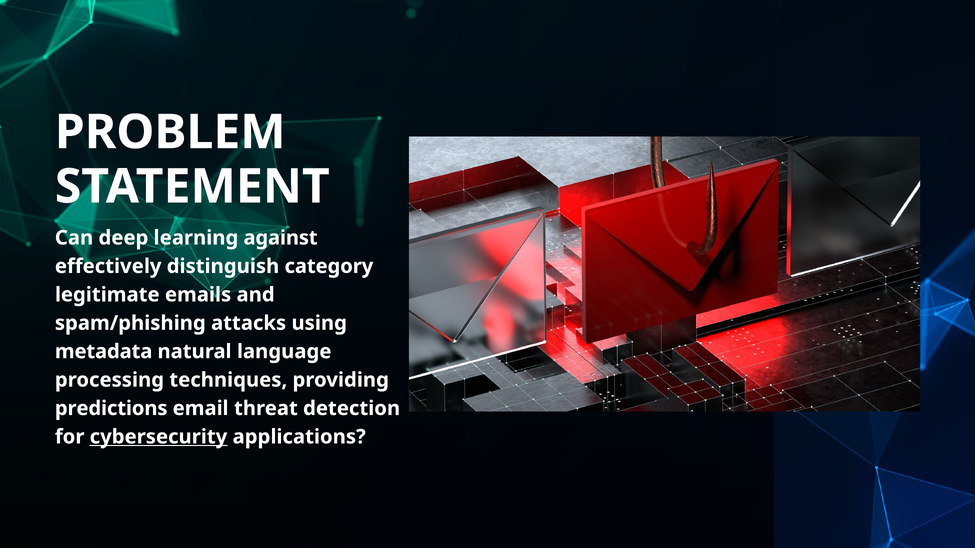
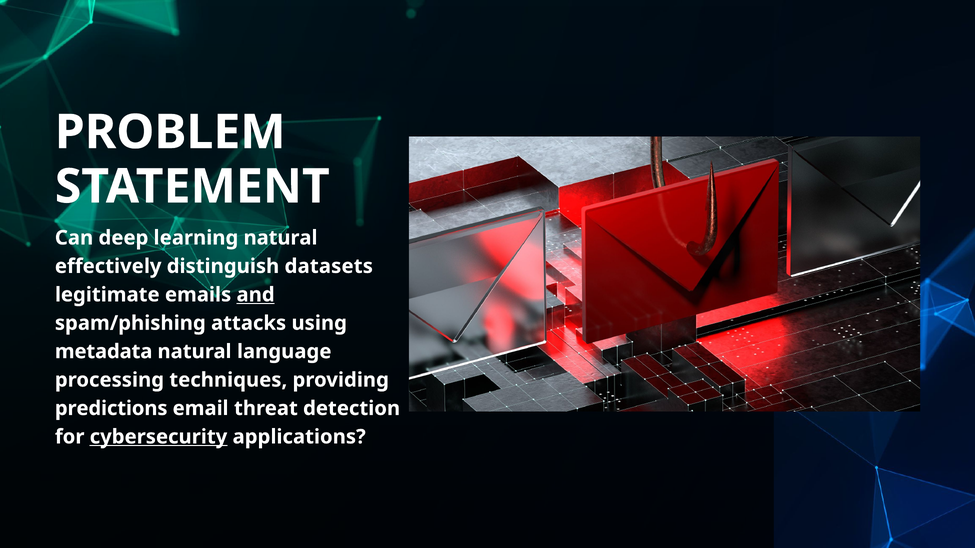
learning against: against -> natural (280, 238)
category: category -> datasets (329, 266)
and underline: none -> present (256, 295)
